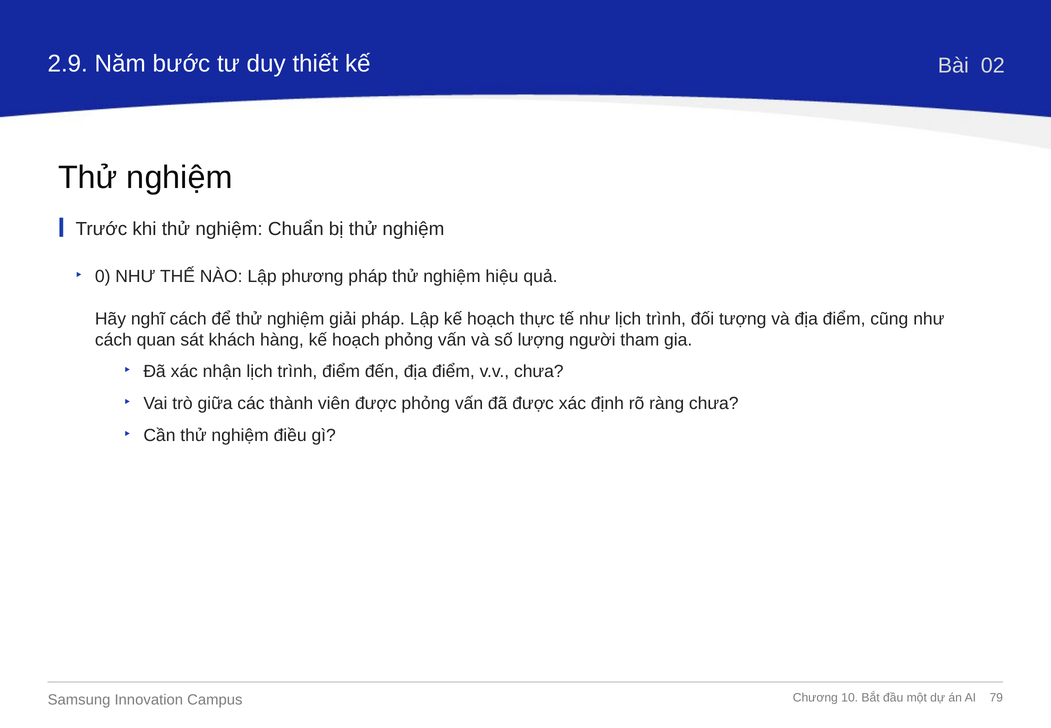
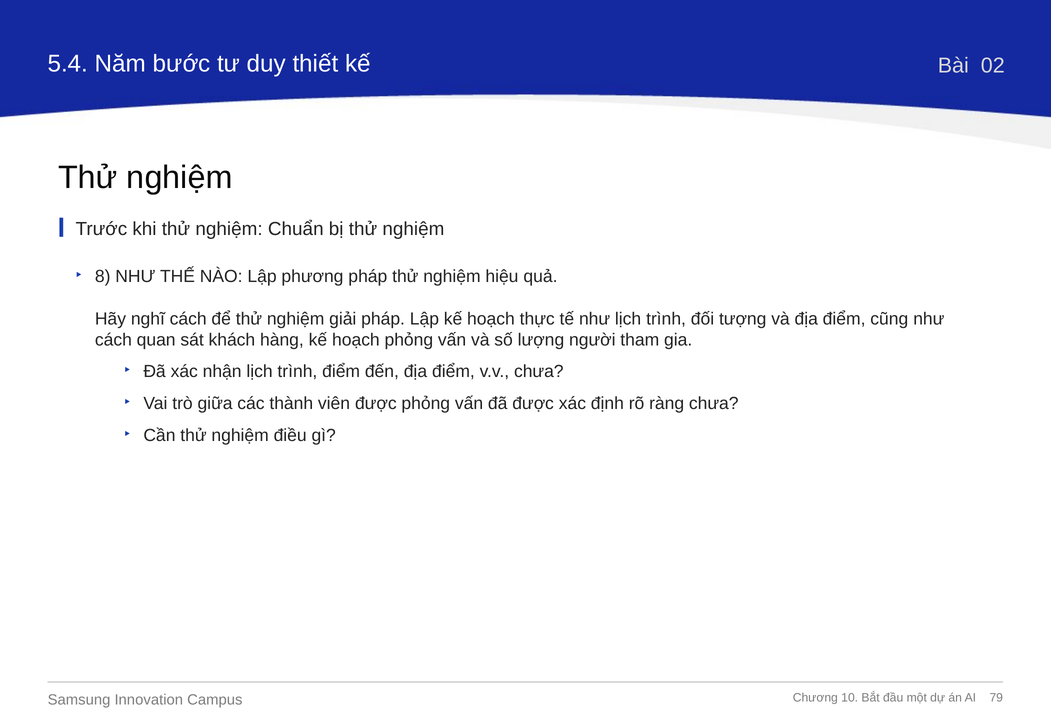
2.9: 2.9 -> 5.4 (68, 64)
0: 0 -> 8 (103, 277)
